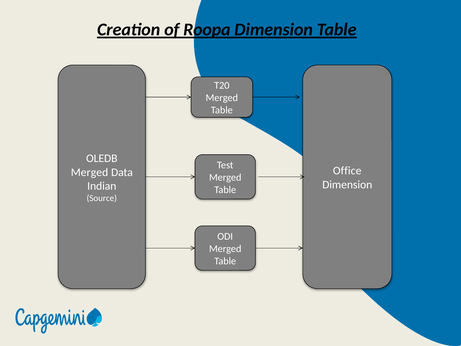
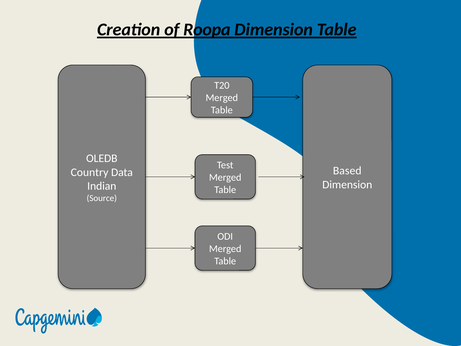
Office: Office -> Based (347, 171)
Merged: Merged -> Country (90, 172)
